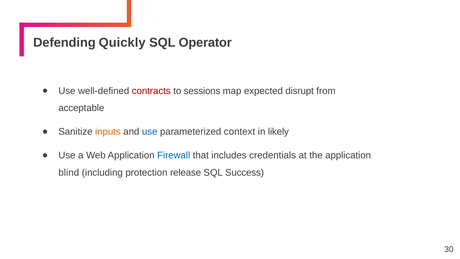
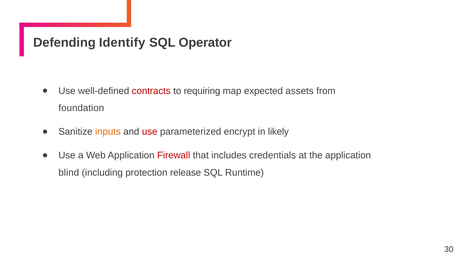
Quickly: Quickly -> Identify (122, 42)
sessions: sessions -> requiring (202, 91)
disrupt: disrupt -> assets (300, 91)
acceptable: acceptable -> foundation (81, 108)
use colour: blue -> red (150, 132)
context: context -> encrypt (240, 132)
Firewall colour: blue -> red (174, 155)
Success: Success -> Runtime (245, 173)
